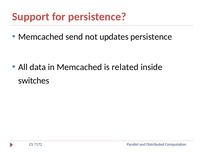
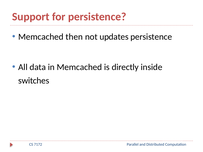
send: send -> then (74, 37)
related: related -> directly (125, 67)
